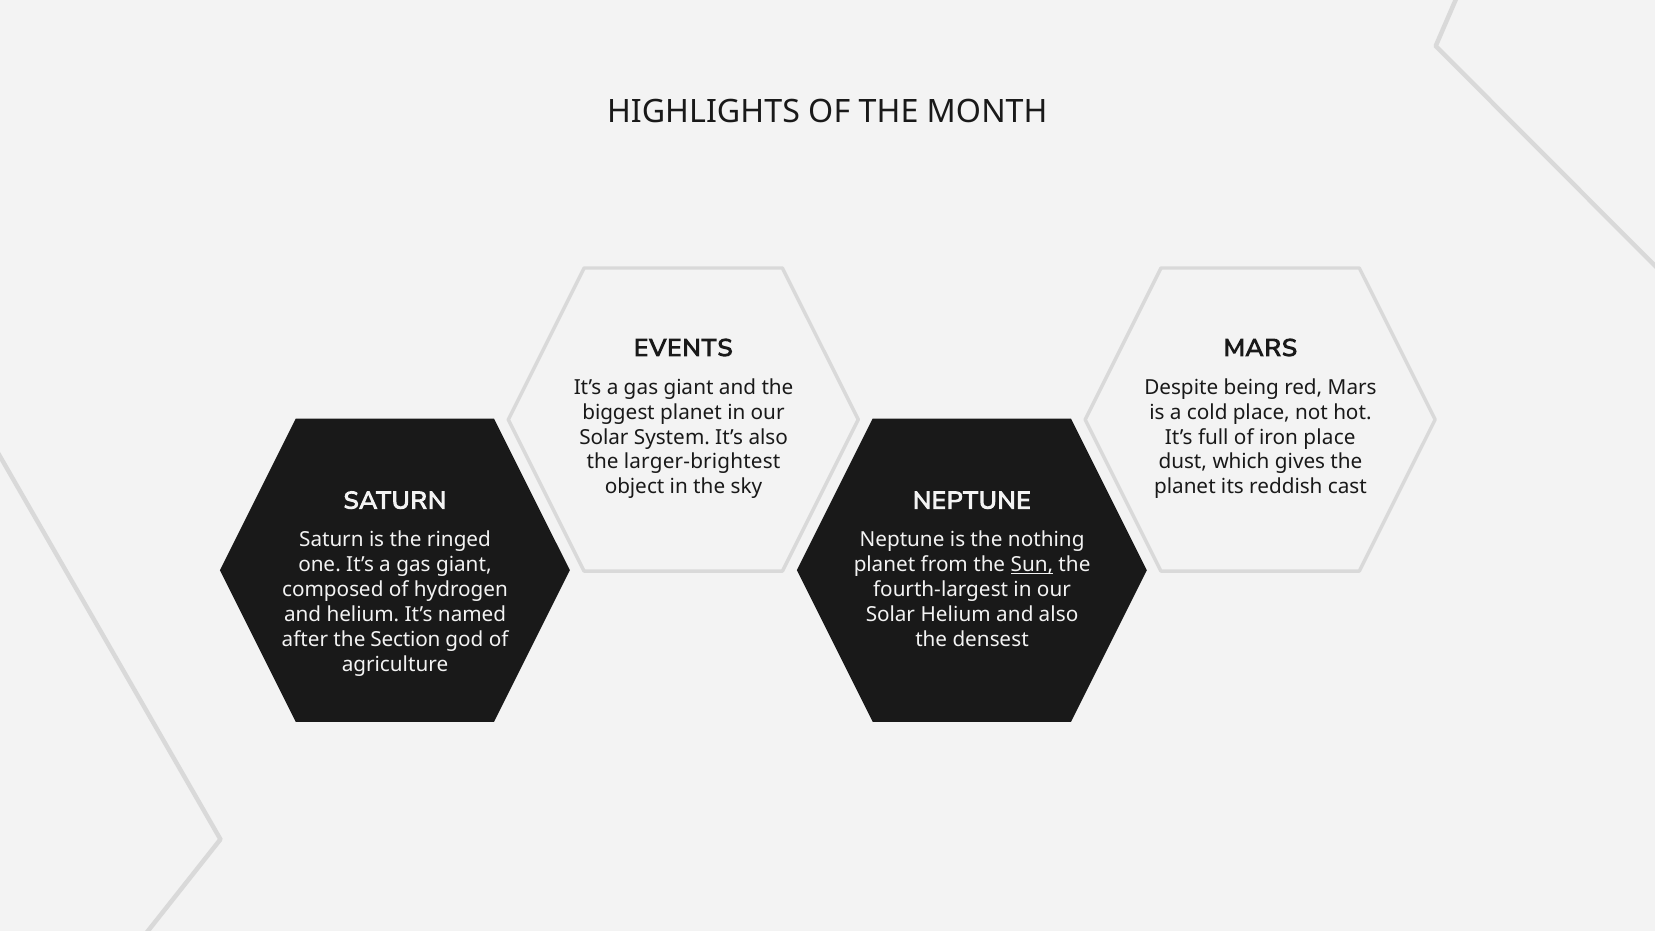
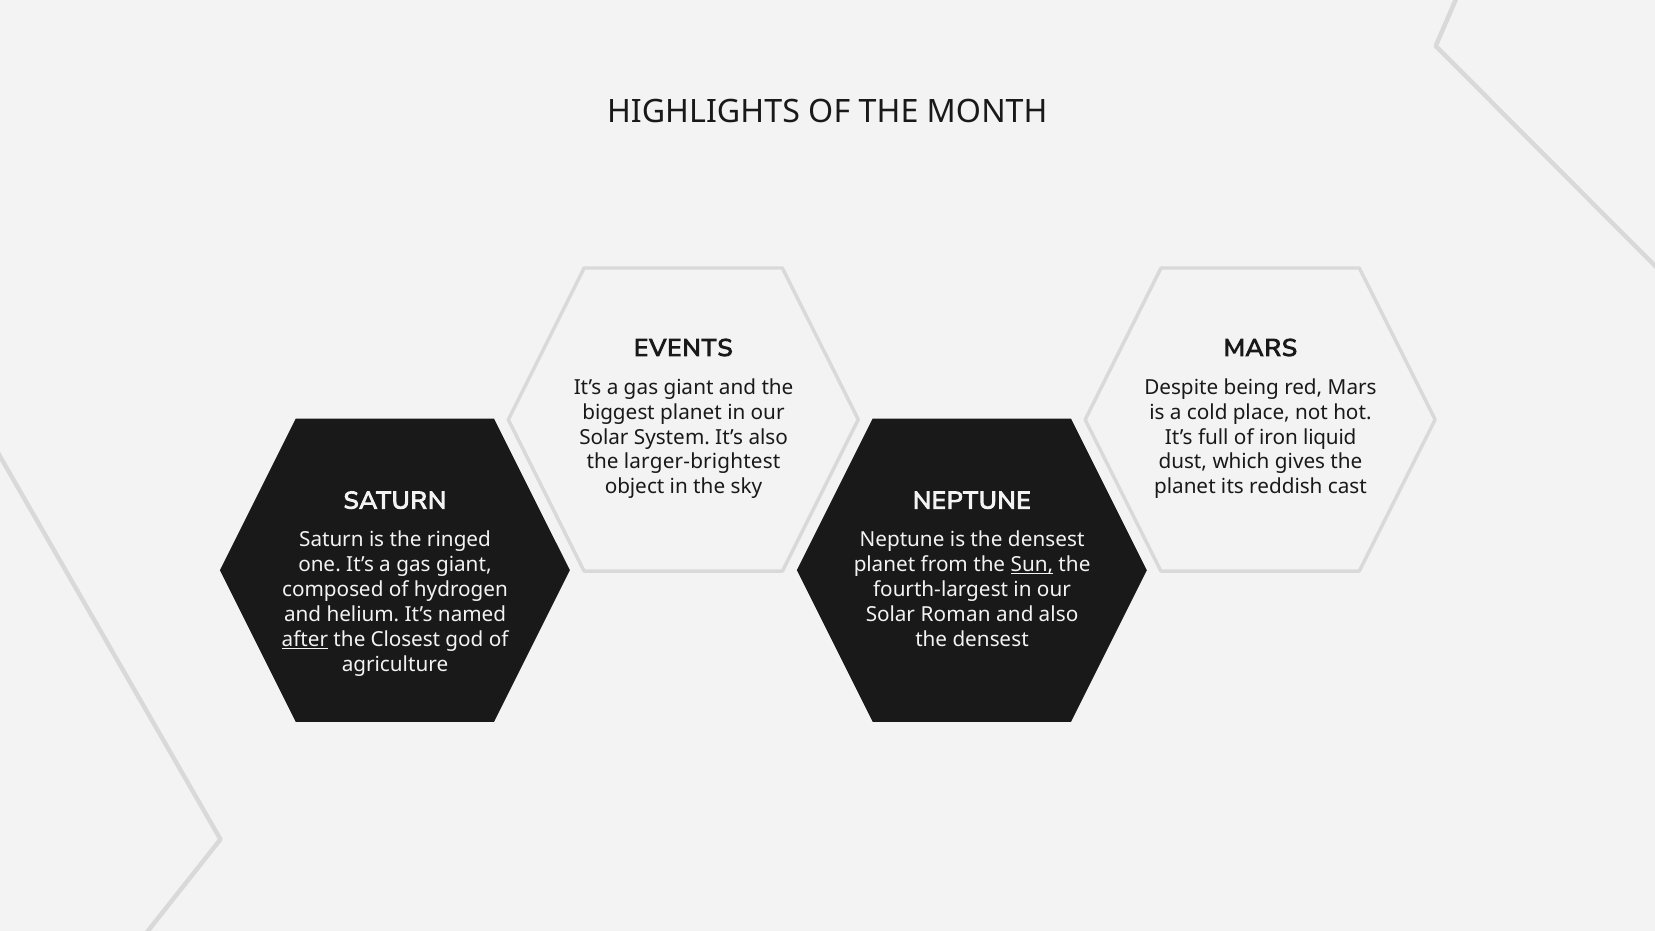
iron place: place -> liquid (1330, 437)
is the nothing: nothing -> densest (1046, 540)
Solar Helium: Helium -> Roman (956, 615)
after underline: none -> present (305, 640)
Section: Section -> Closest (405, 640)
